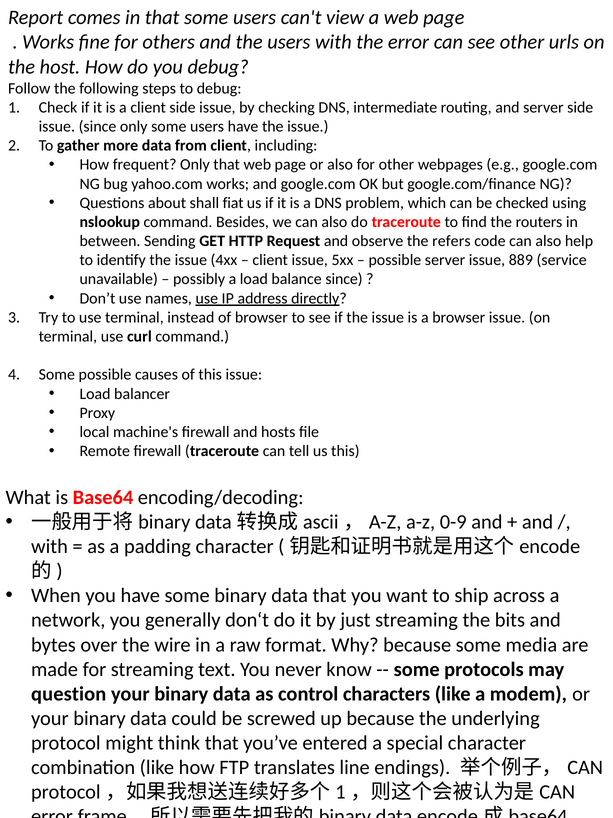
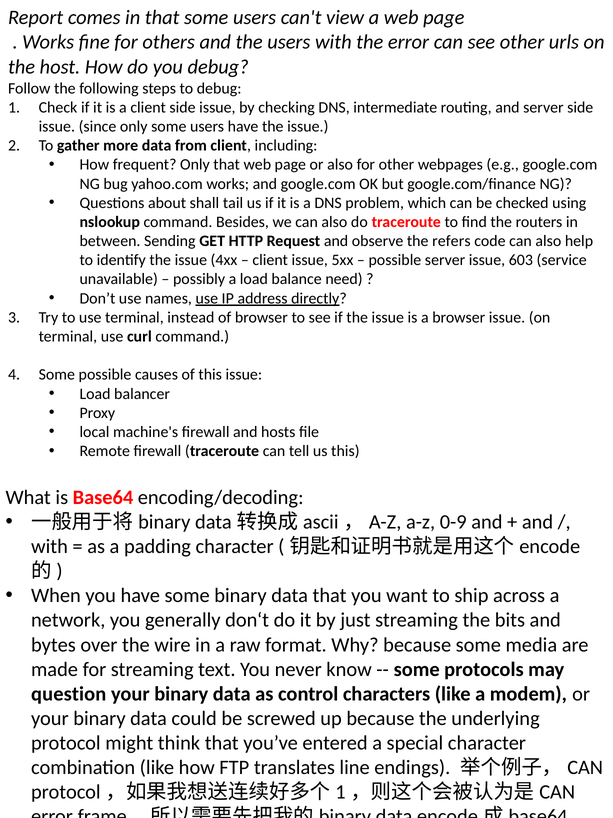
fiat: fiat -> tail (233, 203)
889: 889 -> 603 (521, 260)
balance since: since -> need (344, 279)
